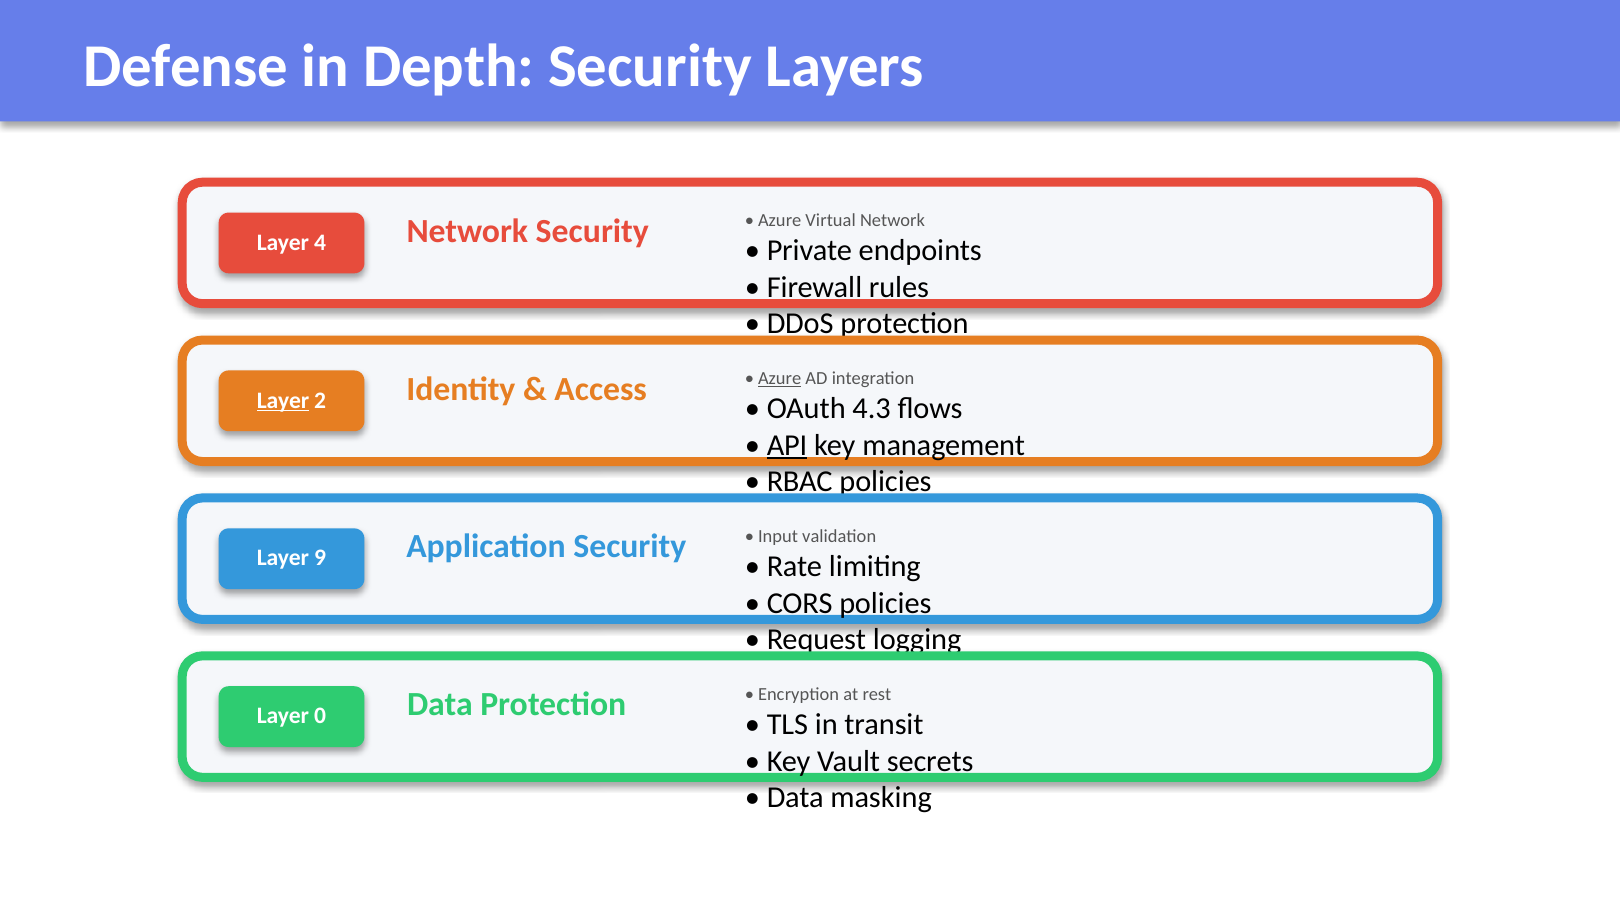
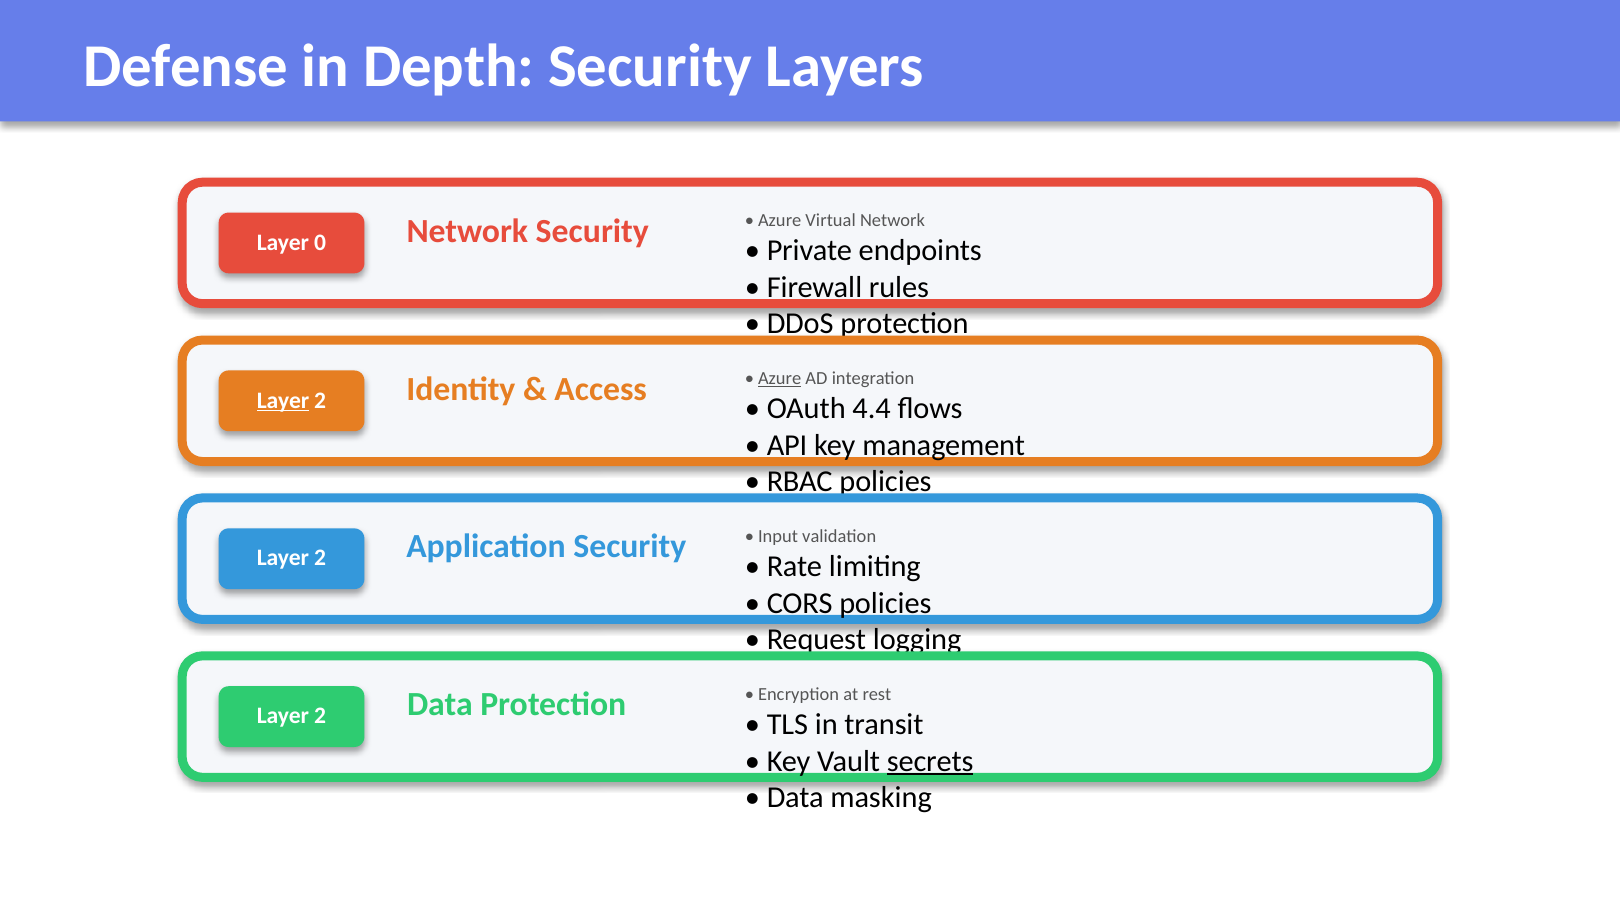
4: 4 -> 0 (320, 242)
4.3: 4.3 -> 4.4 (872, 409)
API underline: present -> none (787, 445)
9: 9 -> 2 (320, 558)
0: 0 -> 2 (320, 716)
secrets underline: none -> present (930, 761)
